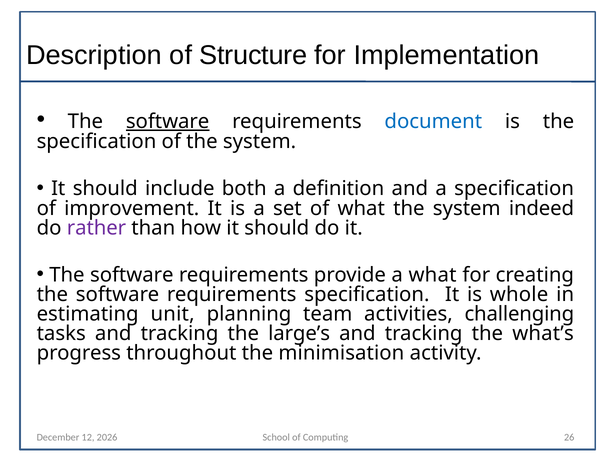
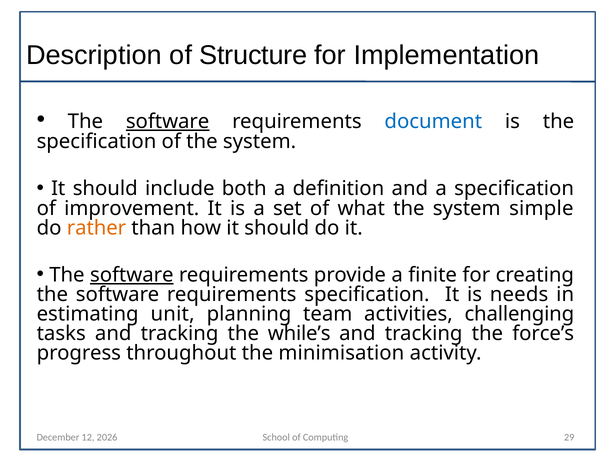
indeed: indeed -> simple (541, 208)
rather colour: purple -> orange (96, 228)
software underline: none -> present (132, 275)
a what: what -> finite (433, 275)
whole: whole -> needs (519, 295)
large’s: large’s -> while’s (299, 334)
what’s: what’s -> force’s (543, 334)
26: 26 -> 29 (569, 438)
